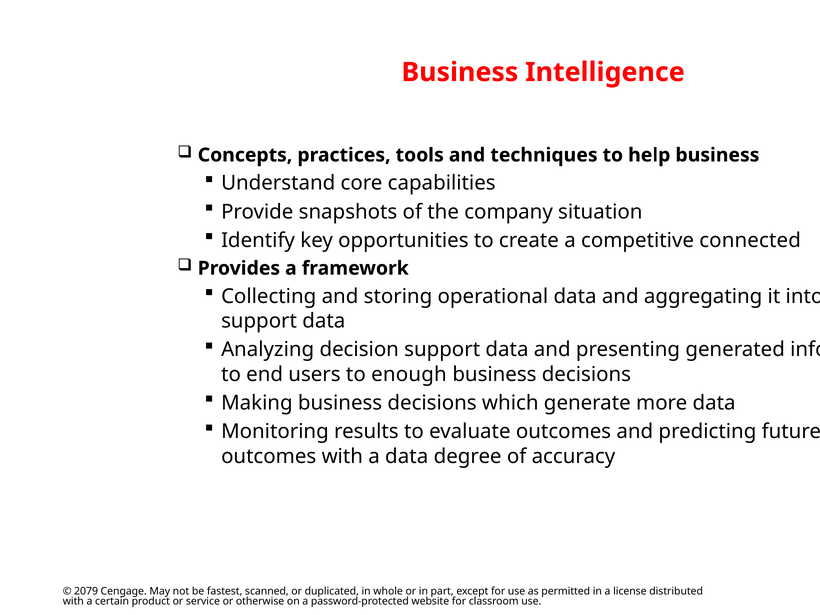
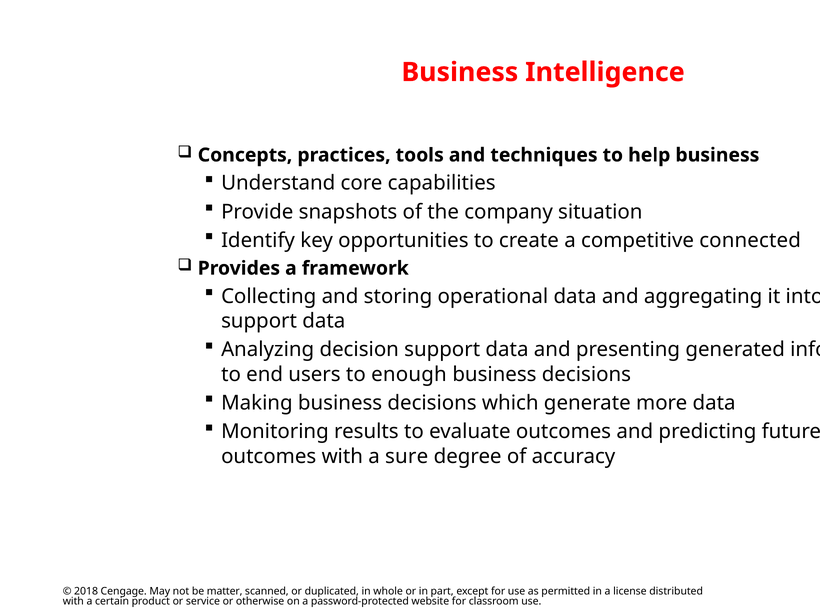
a data: data -> sure (407, 456)
2079: 2079 -> 2018 (86, 591)
fastest: fastest -> matter (225, 591)
